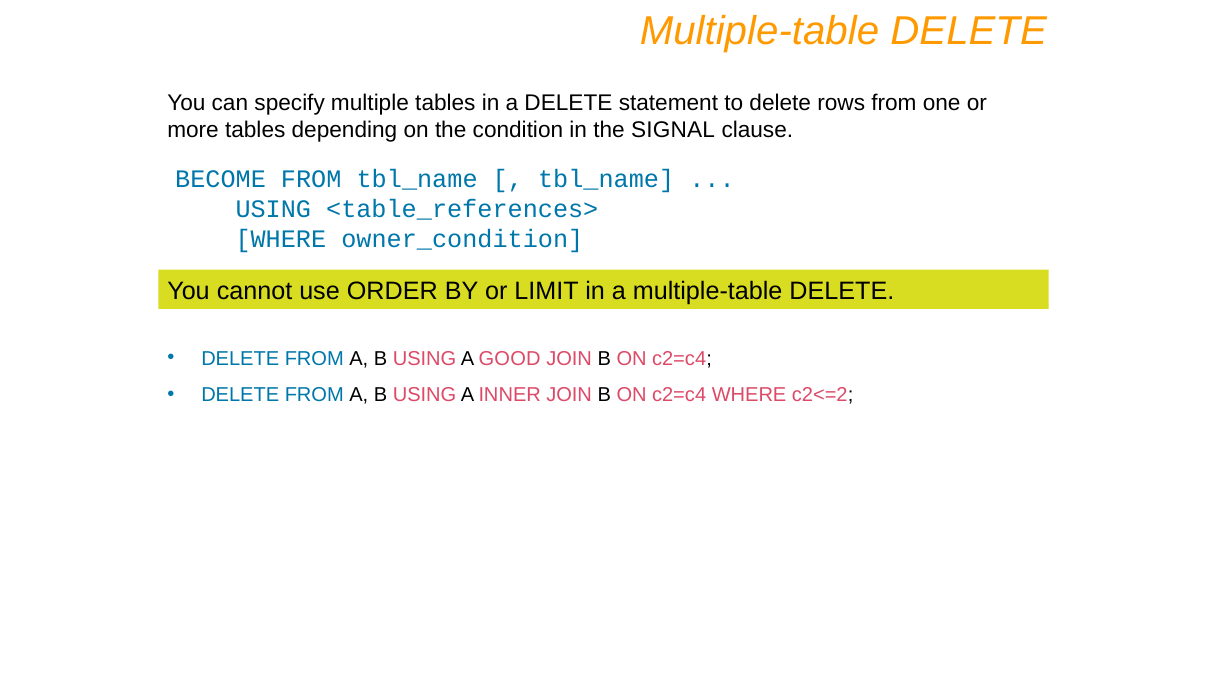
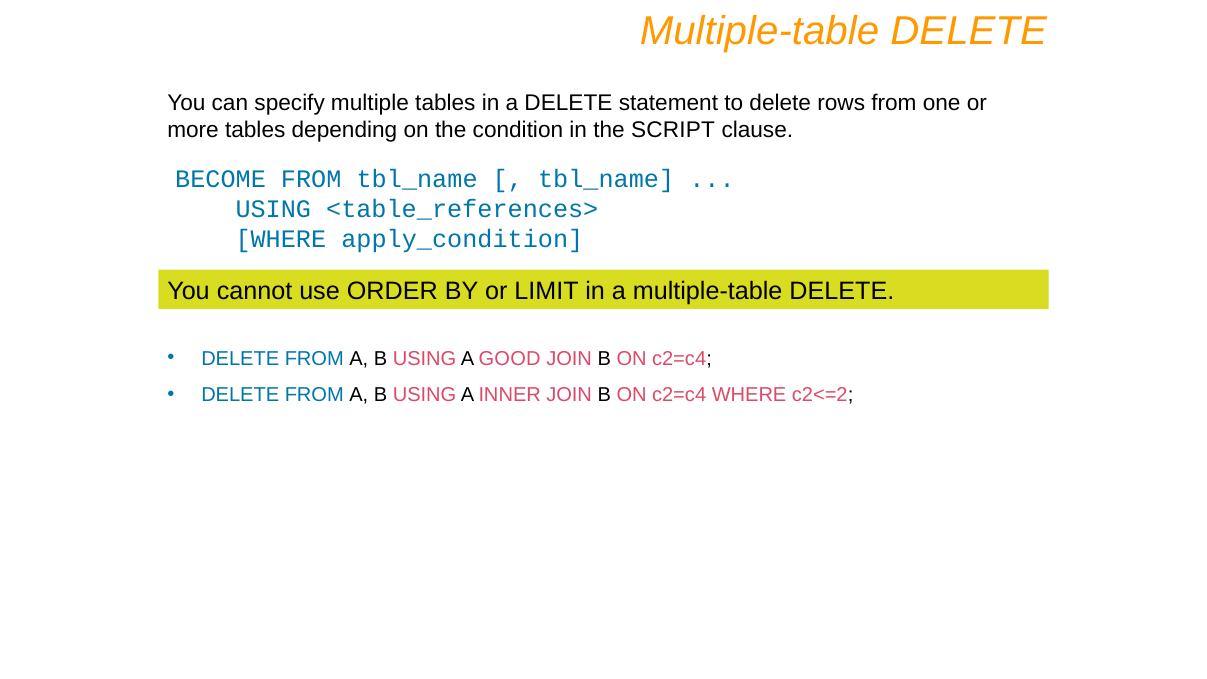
SIGNAL: SIGNAL -> SCRIPT (673, 130)
owner_condition: owner_condition -> apply_condition (462, 239)
